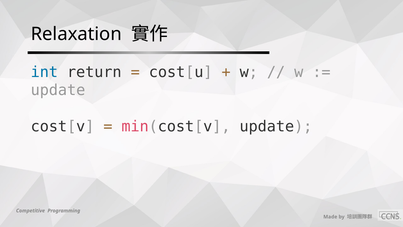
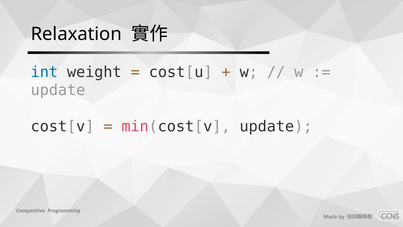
return: return -> weight (94, 72)
